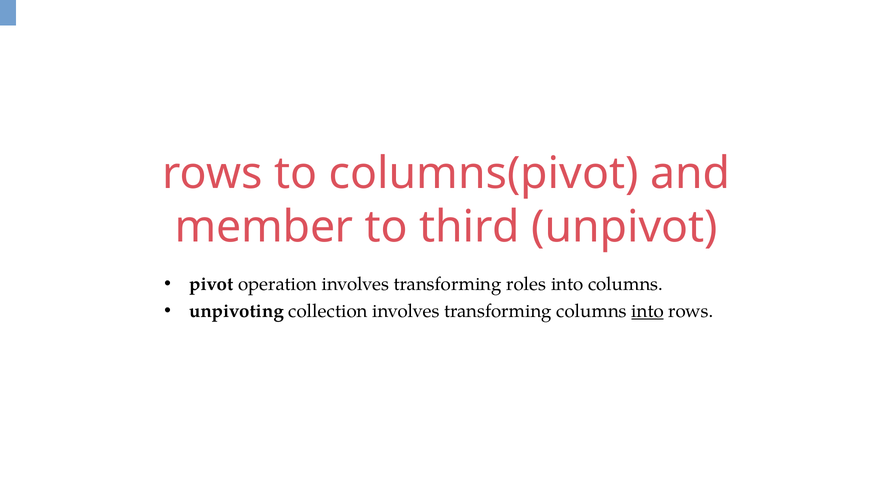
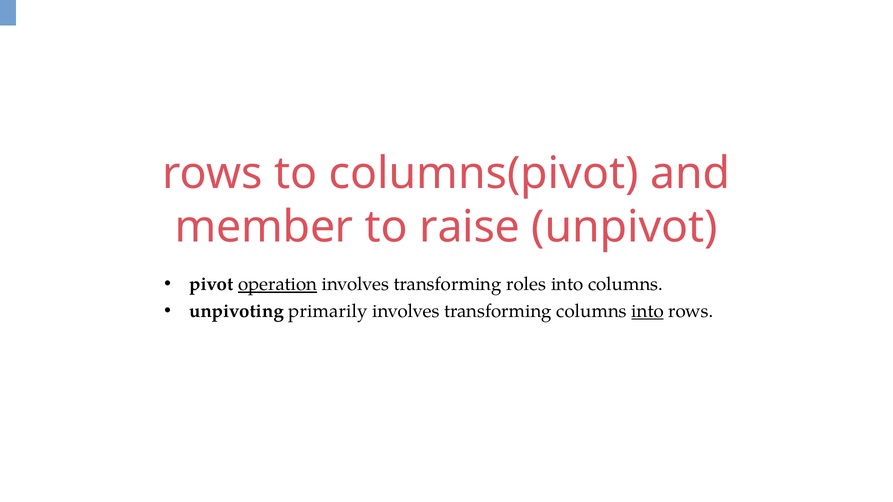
third: third -> raise (470, 227)
operation underline: none -> present (278, 284)
collection: collection -> primarily (328, 311)
